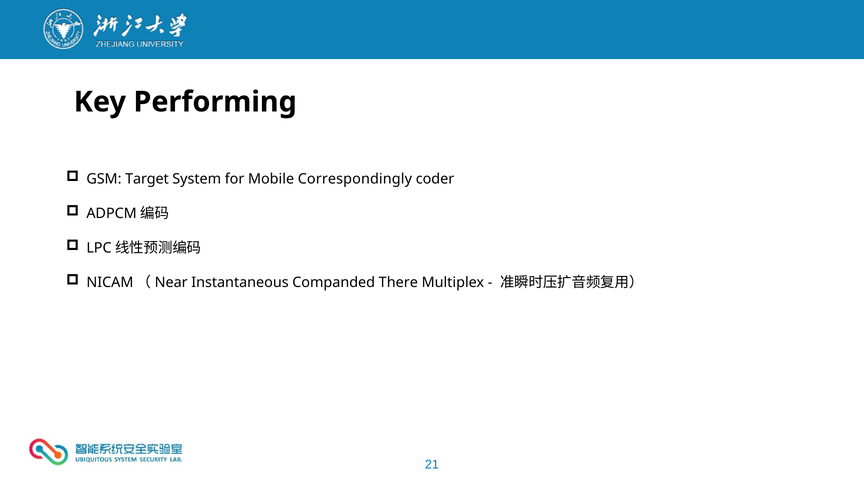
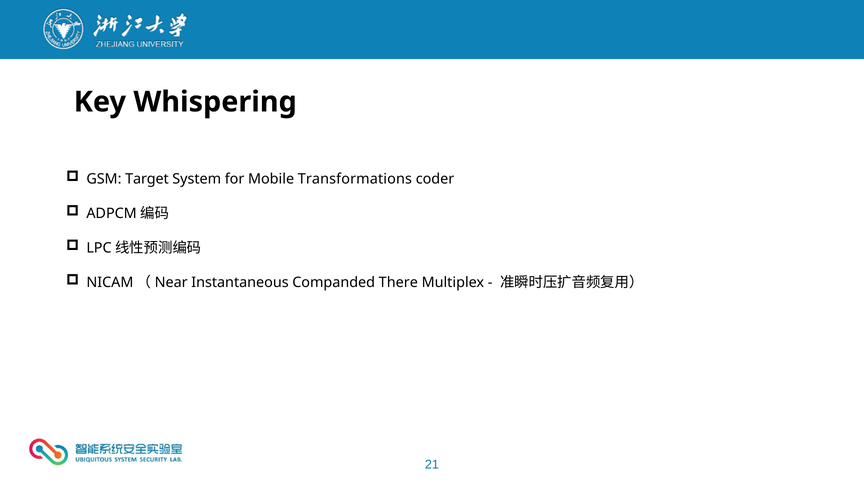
Performing: Performing -> Whispering (215, 102)
Correspondingly: Correspondingly -> Transformations (355, 179)
